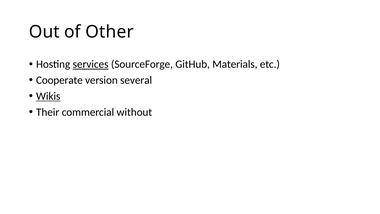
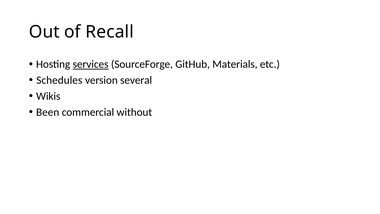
Other: Other -> Recall (110, 32)
Cooperate: Cooperate -> Schedules (59, 80)
Wikis underline: present -> none (48, 96)
Their: Their -> Been (48, 112)
